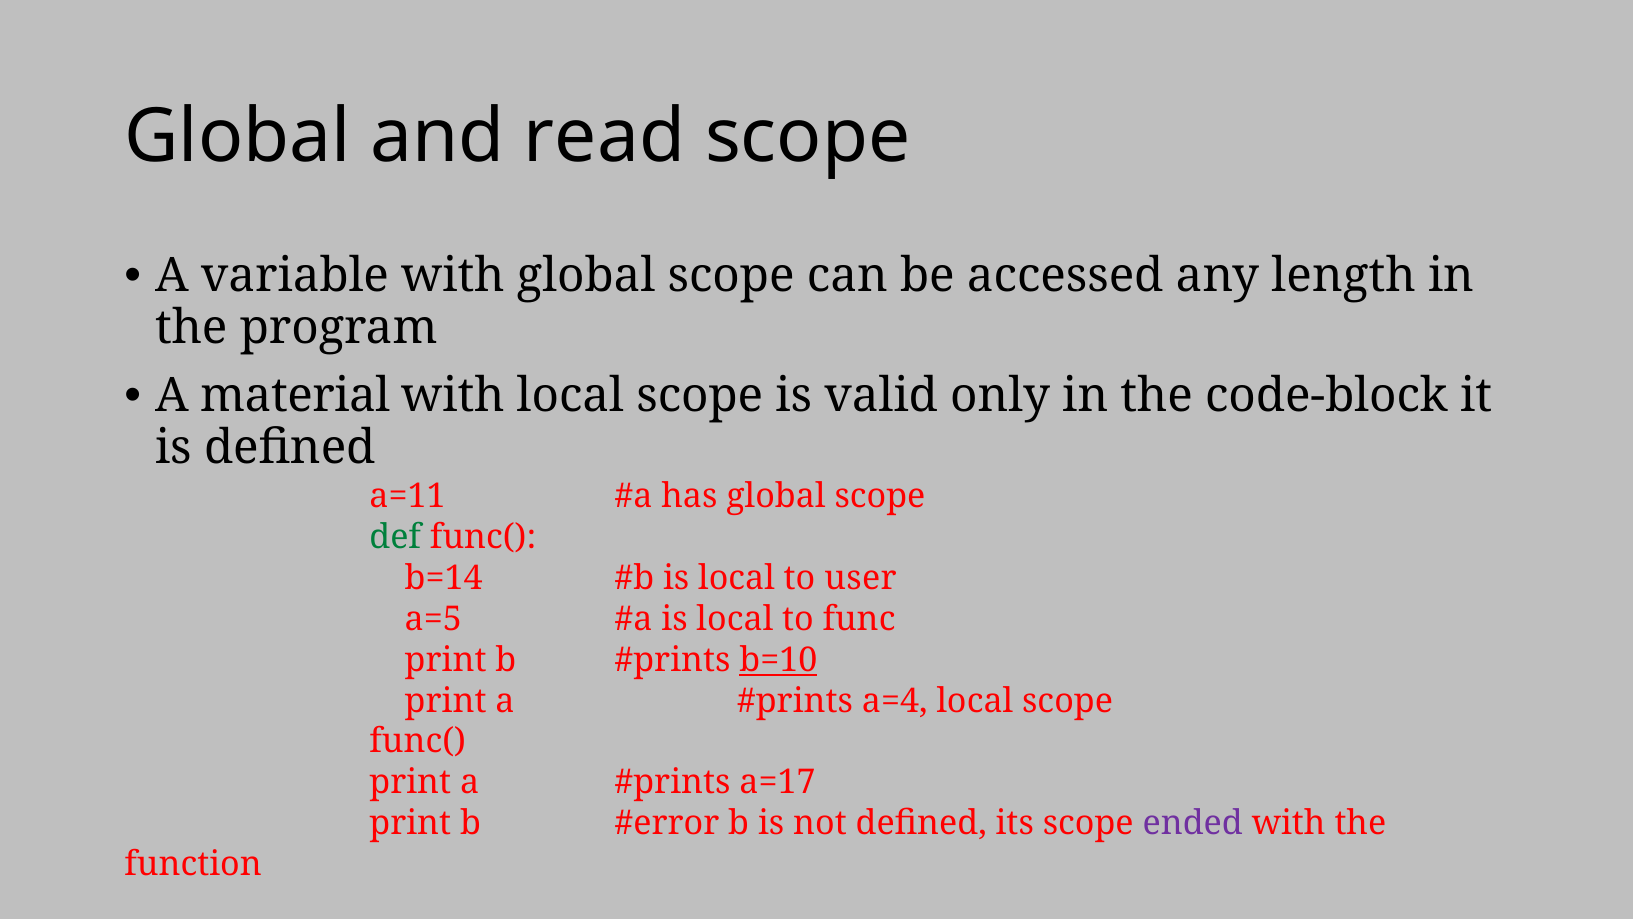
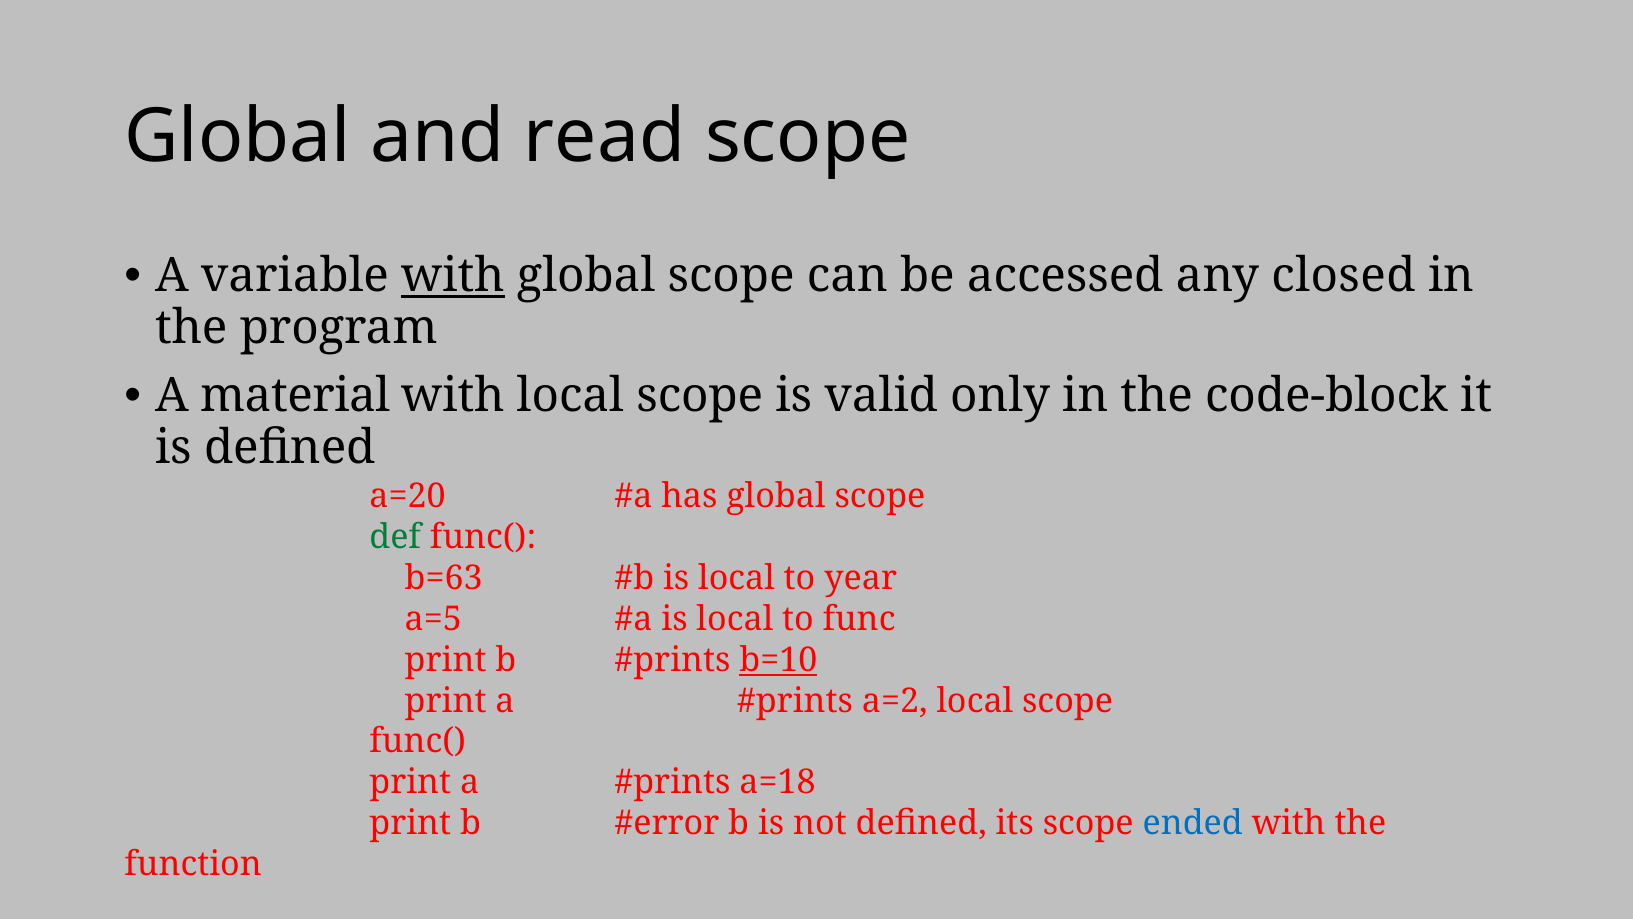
with underline: none -> present (453, 276)
length: length -> closed (1343, 276)
a=11: a=11 -> a=20 (408, 496)
b=14: b=14 -> b=63 (444, 578)
user: user -> year (861, 578)
a=4: a=4 -> a=2 (895, 700)
a=17: a=17 -> a=18 (778, 782)
ended colour: purple -> blue (1193, 823)
